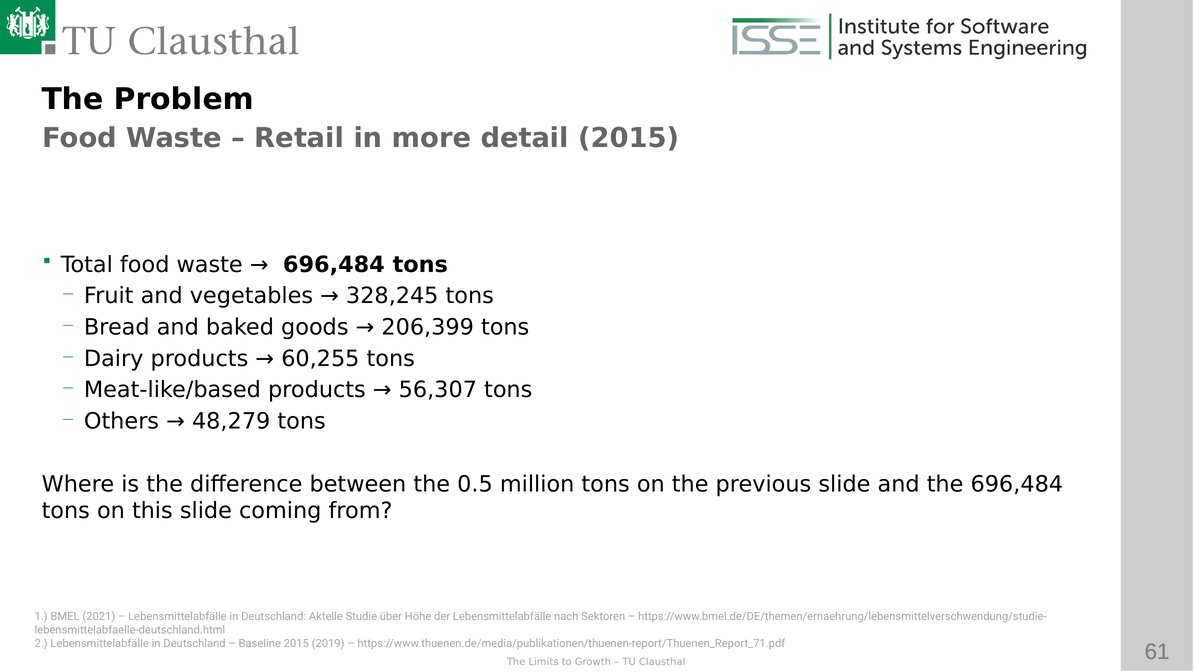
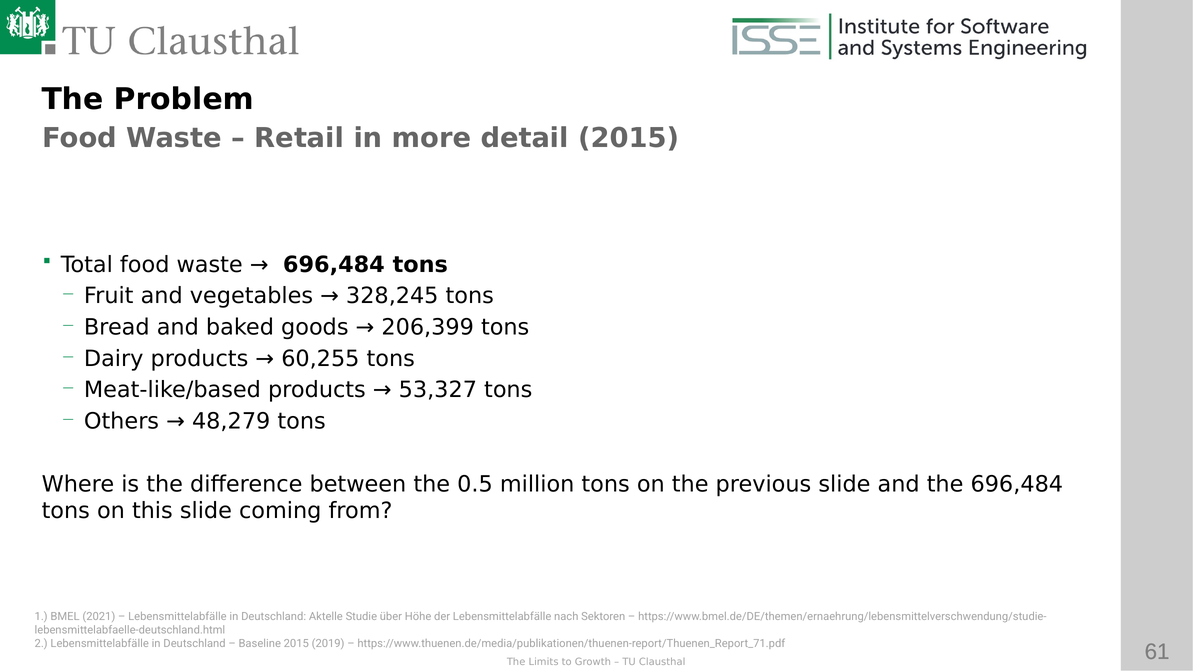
56,307: 56,307 -> 53,327 (438, 390)
